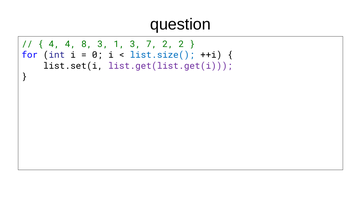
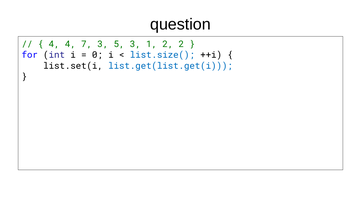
8: 8 -> 7 (87, 44)
1: 1 -> 5 (119, 44)
7: 7 -> 1 (152, 44)
list.get(list.get(i colour: purple -> blue (171, 66)
